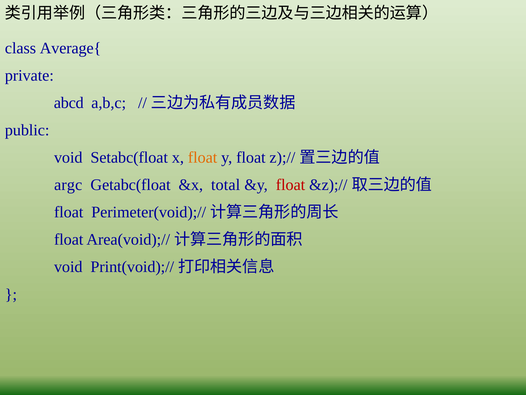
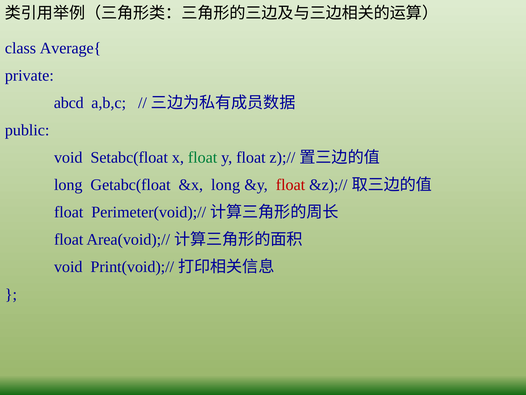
float colour: orange -> green (203, 157)
argc: argc -> long (68, 185)
&x total: total -> long (226, 185)
